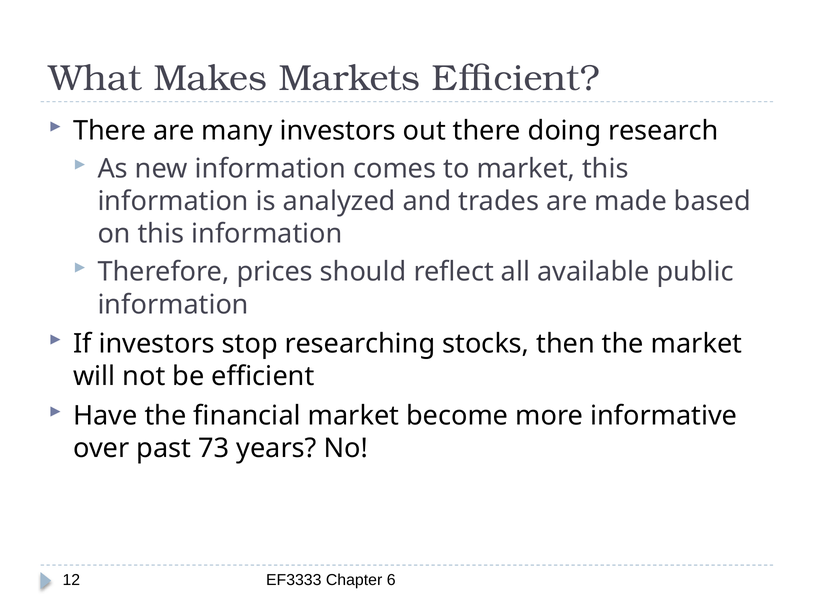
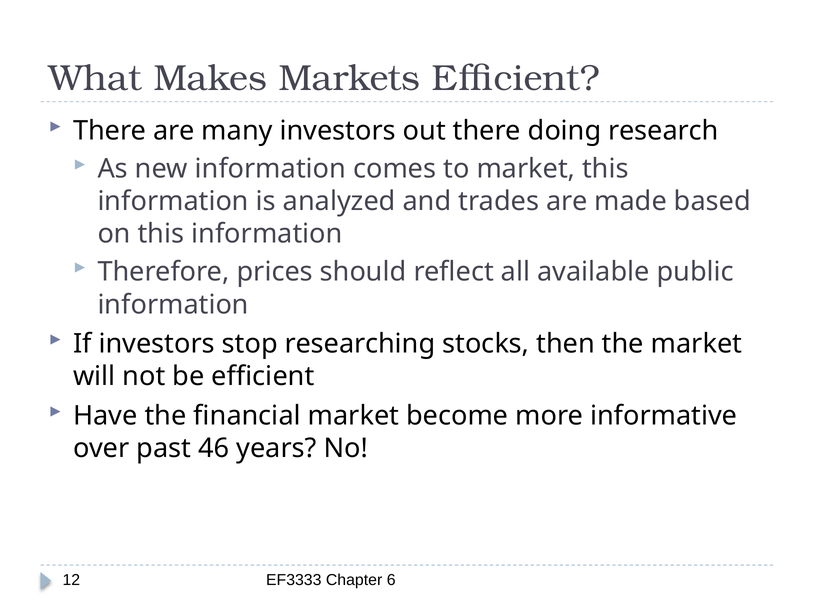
73: 73 -> 46 (214, 449)
